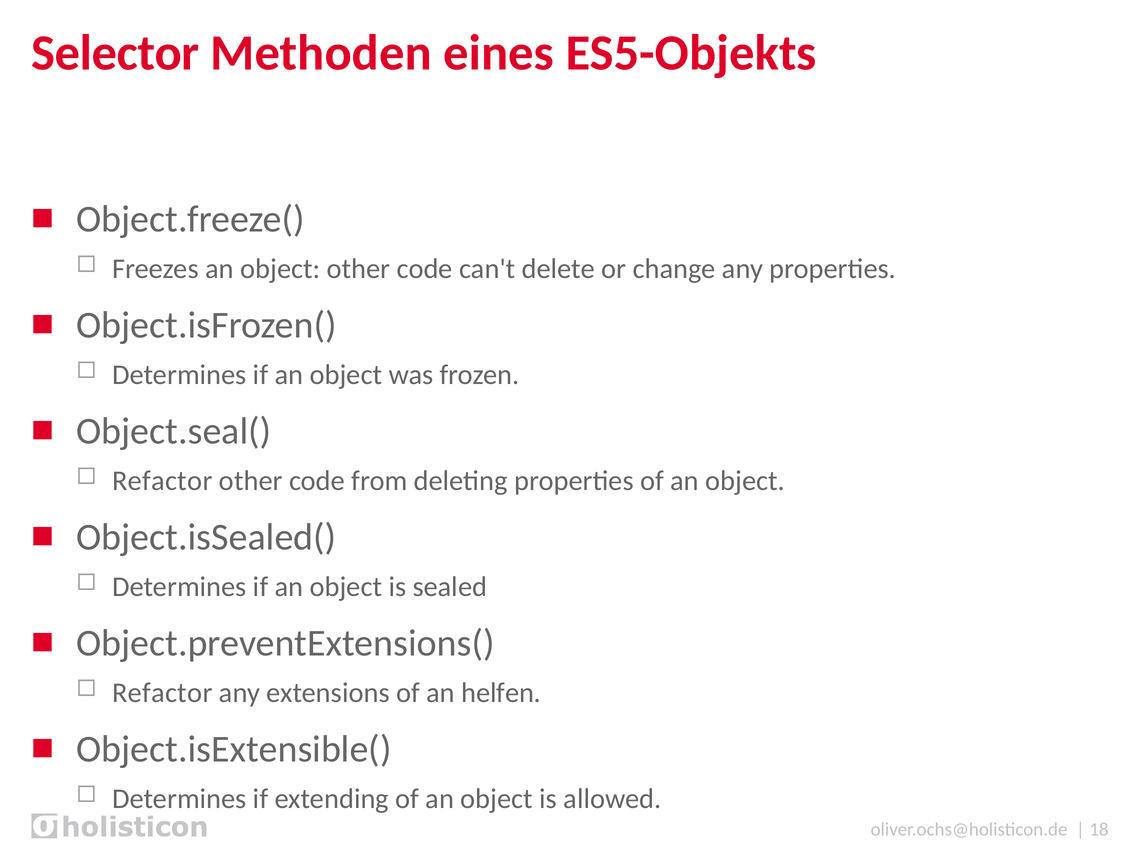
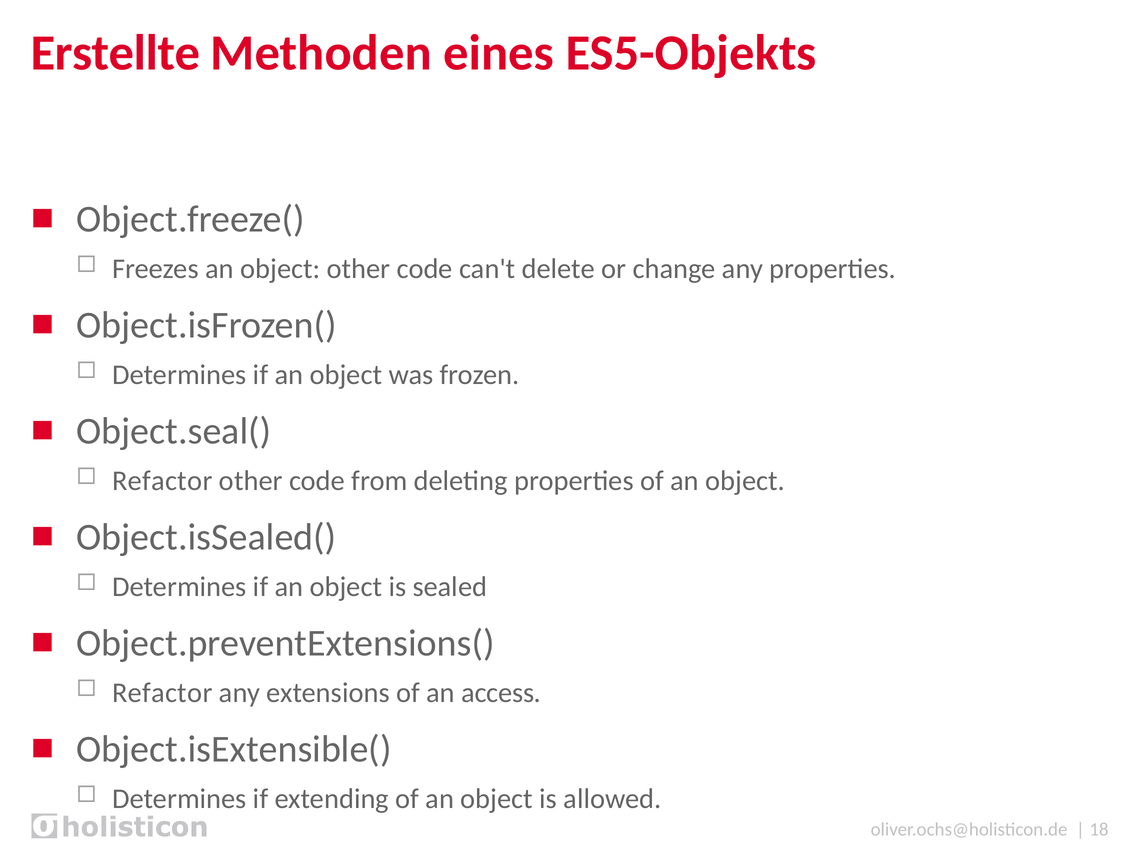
Selector: Selector -> Erstellte (115, 53)
helfen: helfen -> access (501, 693)
